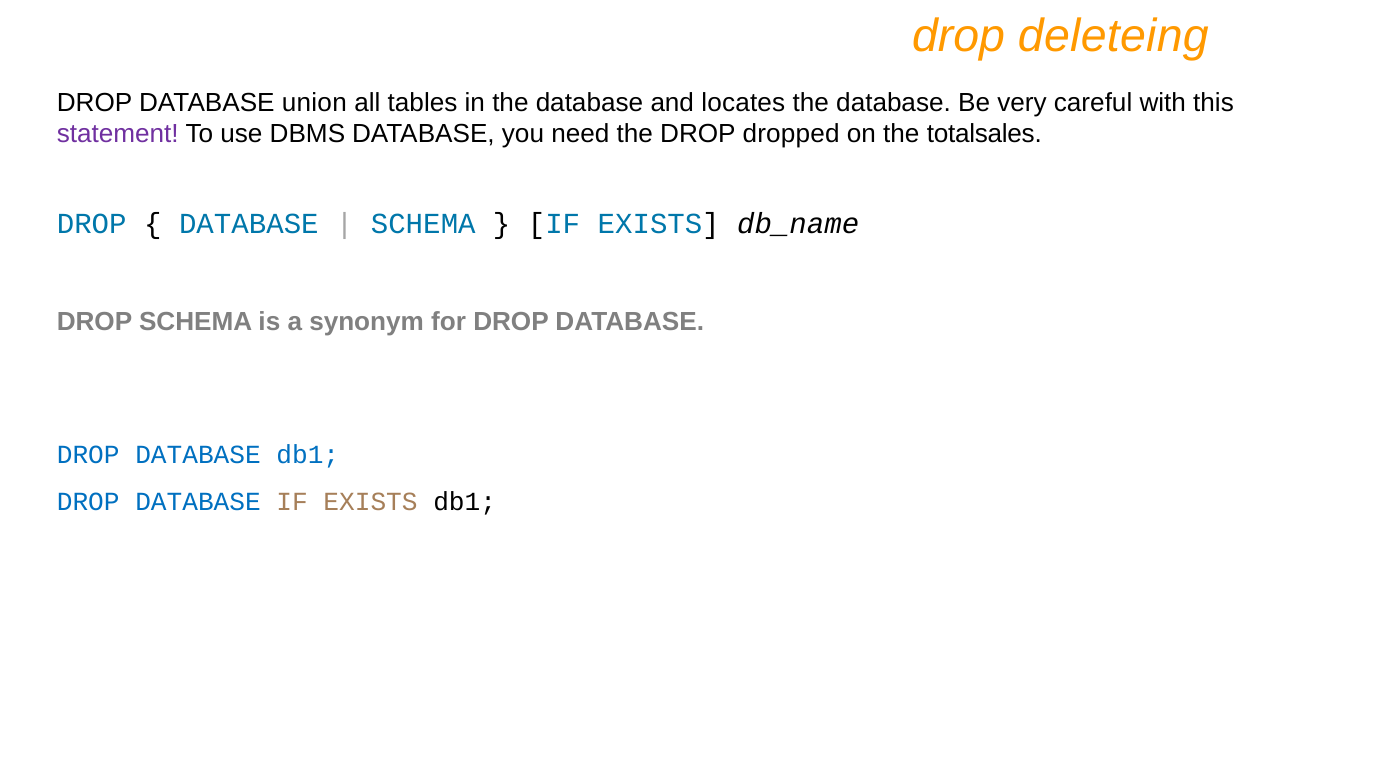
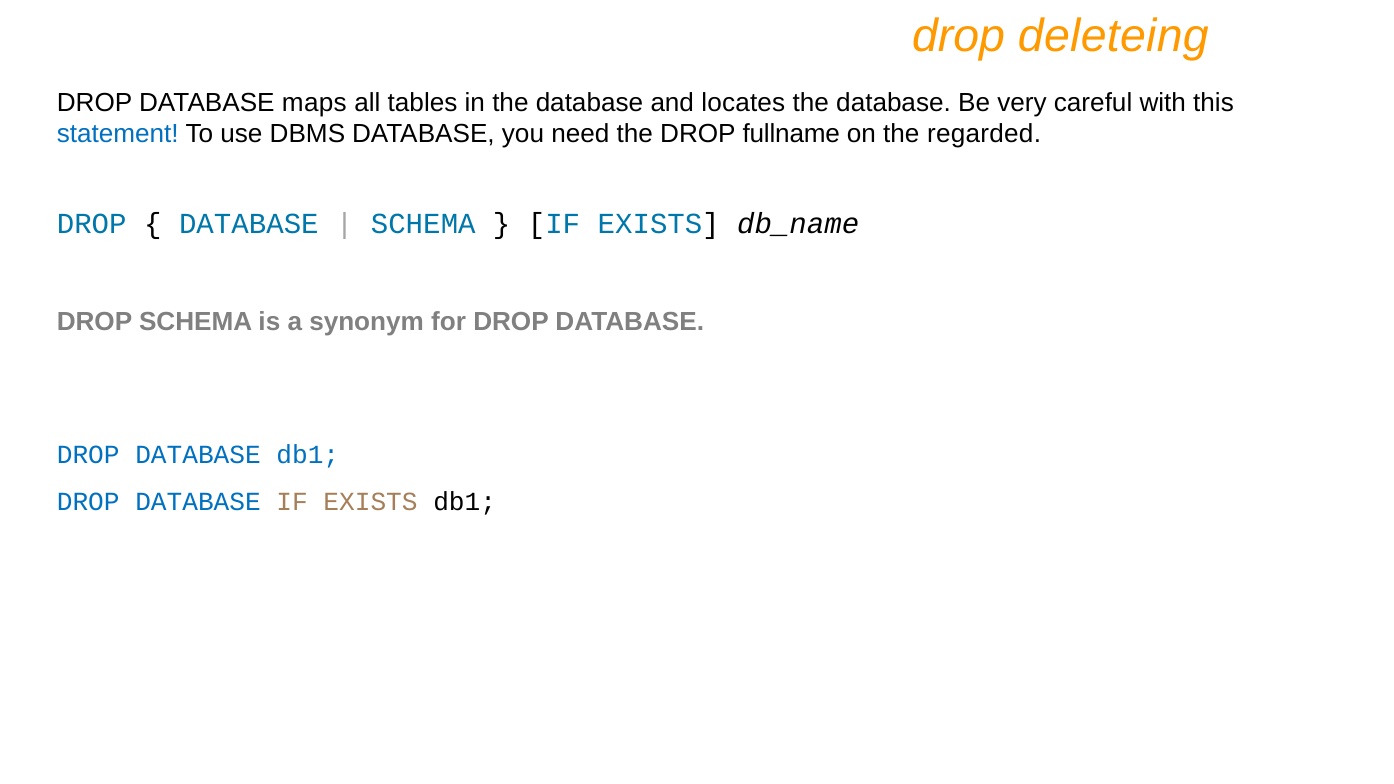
union: union -> maps (314, 103)
statement colour: purple -> blue (118, 134)
dropped: dropped -> fullname (791, 134)
totalsales: totalsales -> regarded (984, 134)
